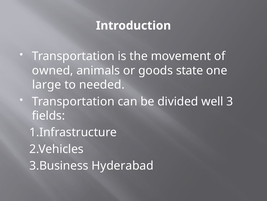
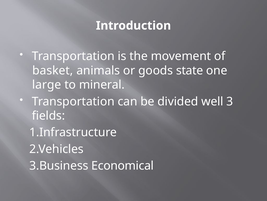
owned: owned -> basket (53, 70)
needed: needed -> mineral (102, 84)
Hyderabad: Hyderabad -> Economical (123, 165)
